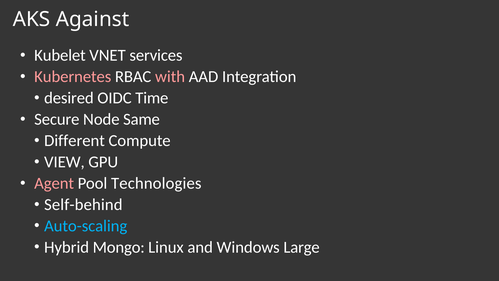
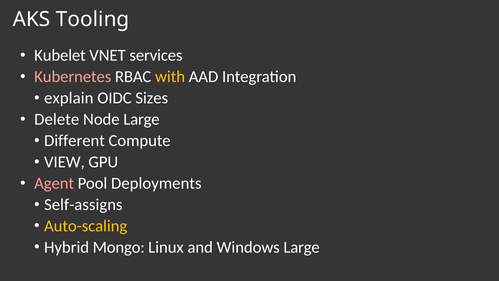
Against: Against -> Tooling (93, 19)
with colour: pink -> yellow (170, 77)
desired: desired -> explain (69, 98)
Time: Time -> Sizes (152, 98)
Secure: Secure -> Delete (57, 119)
Node Same: Same -> Large (141, 119)
Technologies: Technologies -> Deployments (156, 183)
Self-behind: Self-behind -> Self-assigns (83, 204)
Auto-scaling colour: light blue -> yellow (86, 226)
